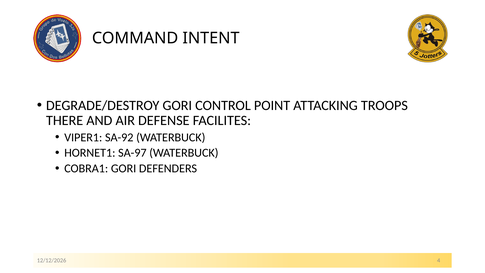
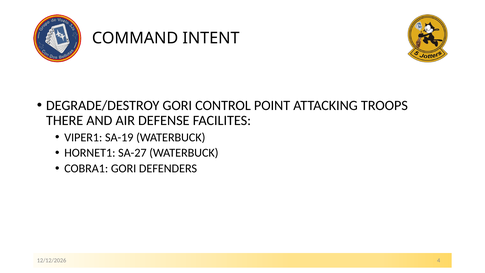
SA-92: SA-92 -> SA-19 (119, 137)
SA-97: SA-97 -> SA-27 (132, 153)
